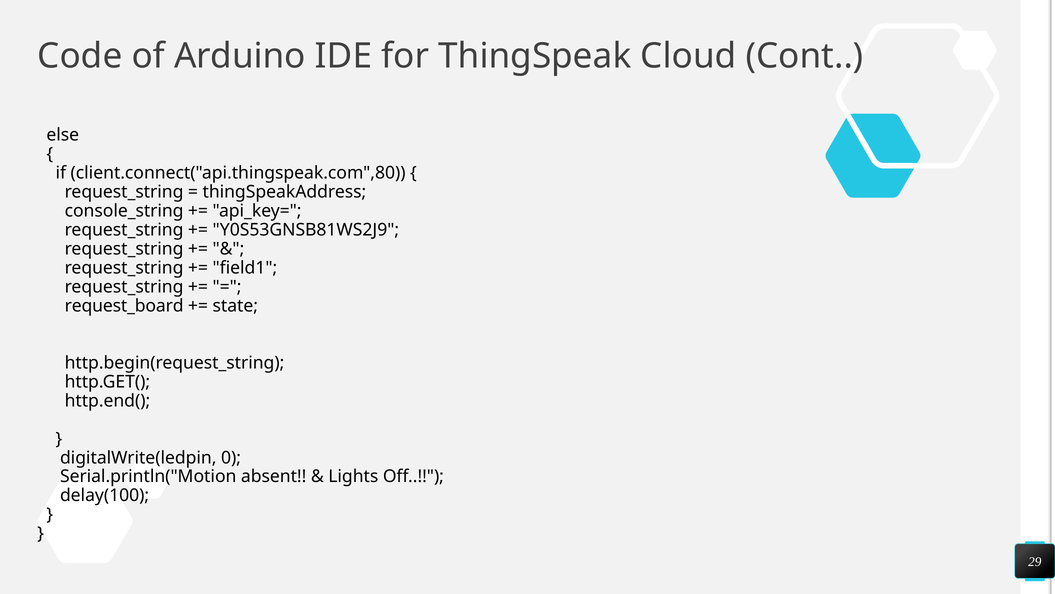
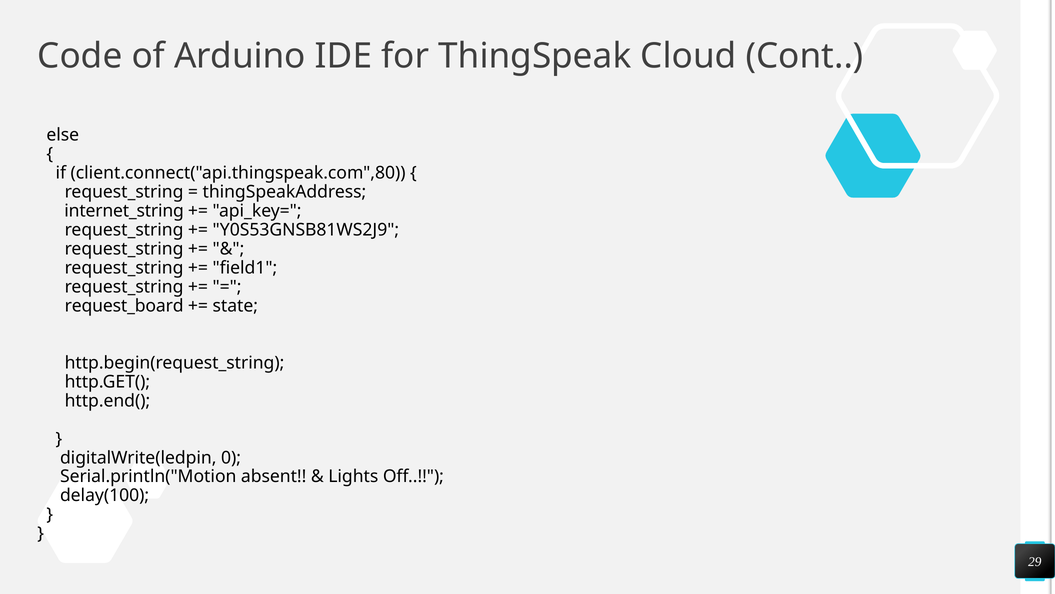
console_string: console_string -> internet_string (124, 211)
